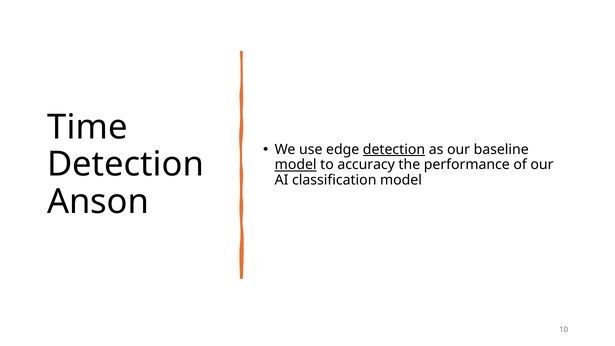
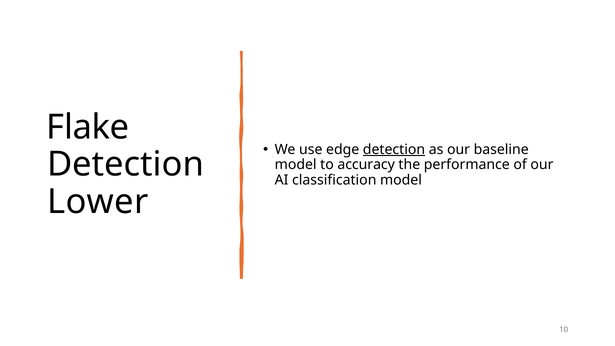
Time: Time -> Flake (88, 127)
model underline: present -> none (296, 165)
Anson: Anson -> Lower (98, 202)
